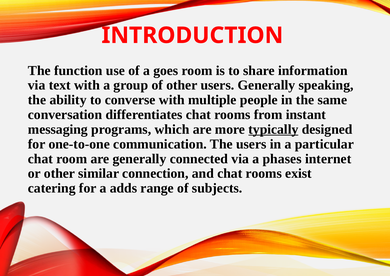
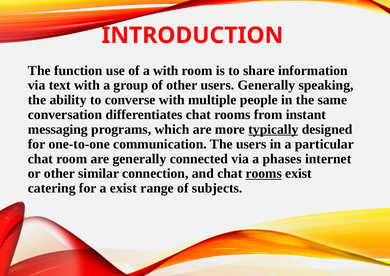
a goes: goes -> with (166, 71)
rooms underline: none -> present (264, 174)
a adds: adds -> exist (123, 188)
